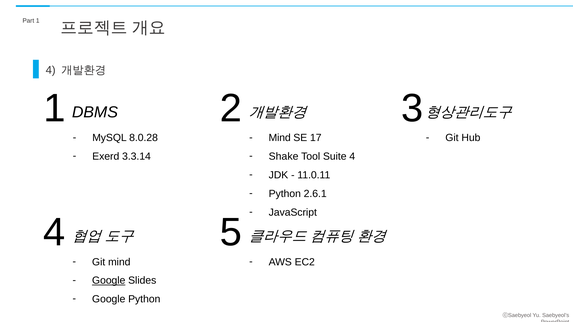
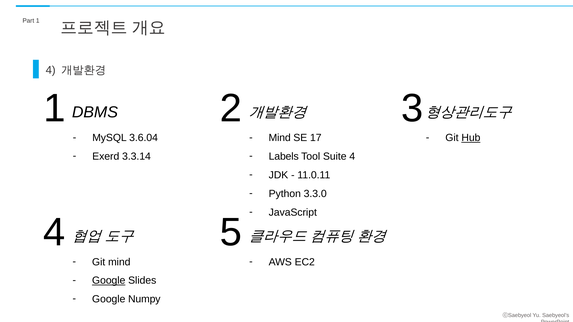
8.0.28: 8.0.28 -> 3.6.04 (144, 138)
Hub underline: none -> present (471, 138)
Shake: Shake -> Labels (284, 157)
2.6.1: 2.6.1 -> 3.3.0 (315, 194)
Google Python: Python -> Numpy (144, 299)
